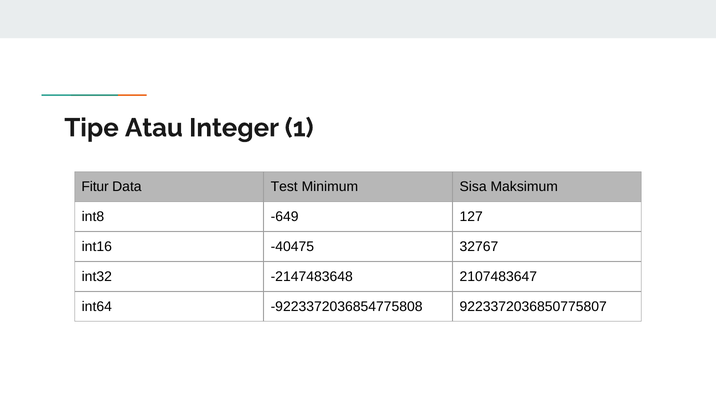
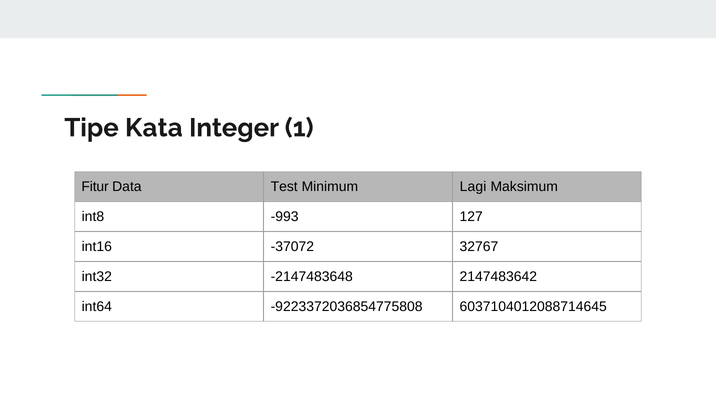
Atau: Atau -> Kata (154, 128)
Sisa: Sisa -> Lagi (473, 187)
-649: -649 -> -993 (285, 217)
-40475: -40475 -> -37072 (292, 247)
2107483647: 2107483647 -> 2147483642 (498, 277)
9223372036850775807: 9223372036850775807 -> 6037104012088714645 (533, 306)
